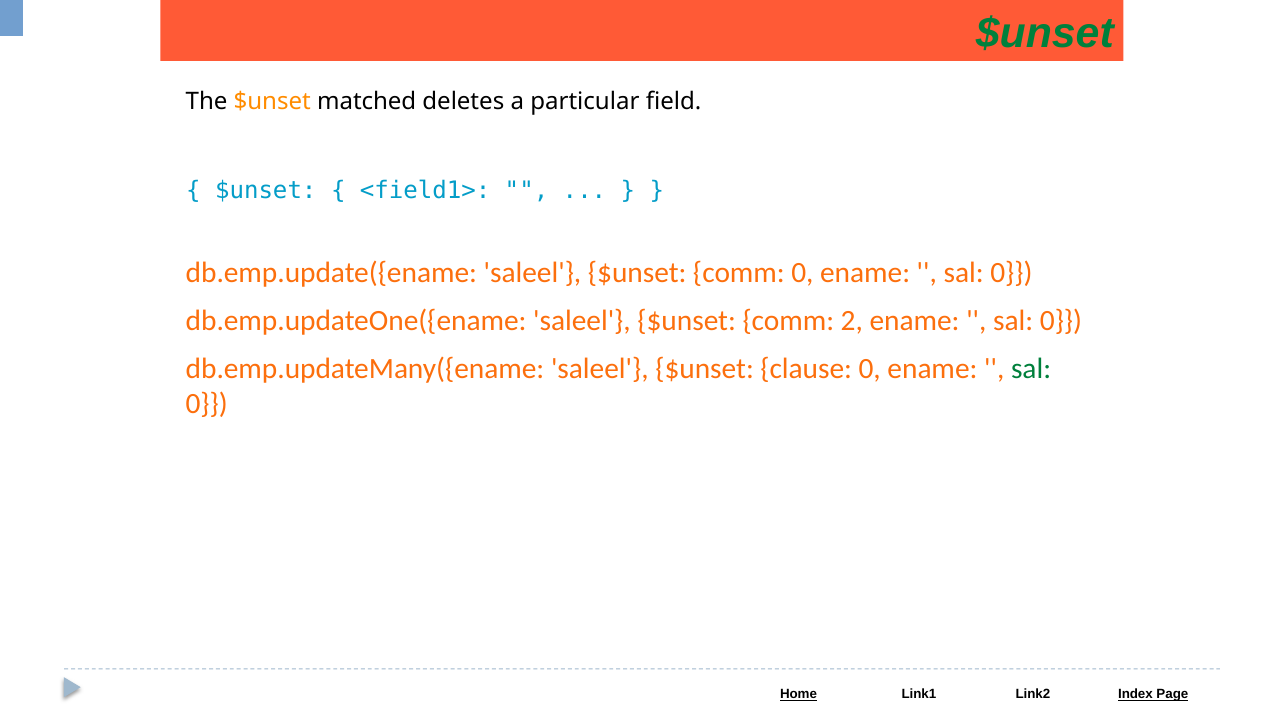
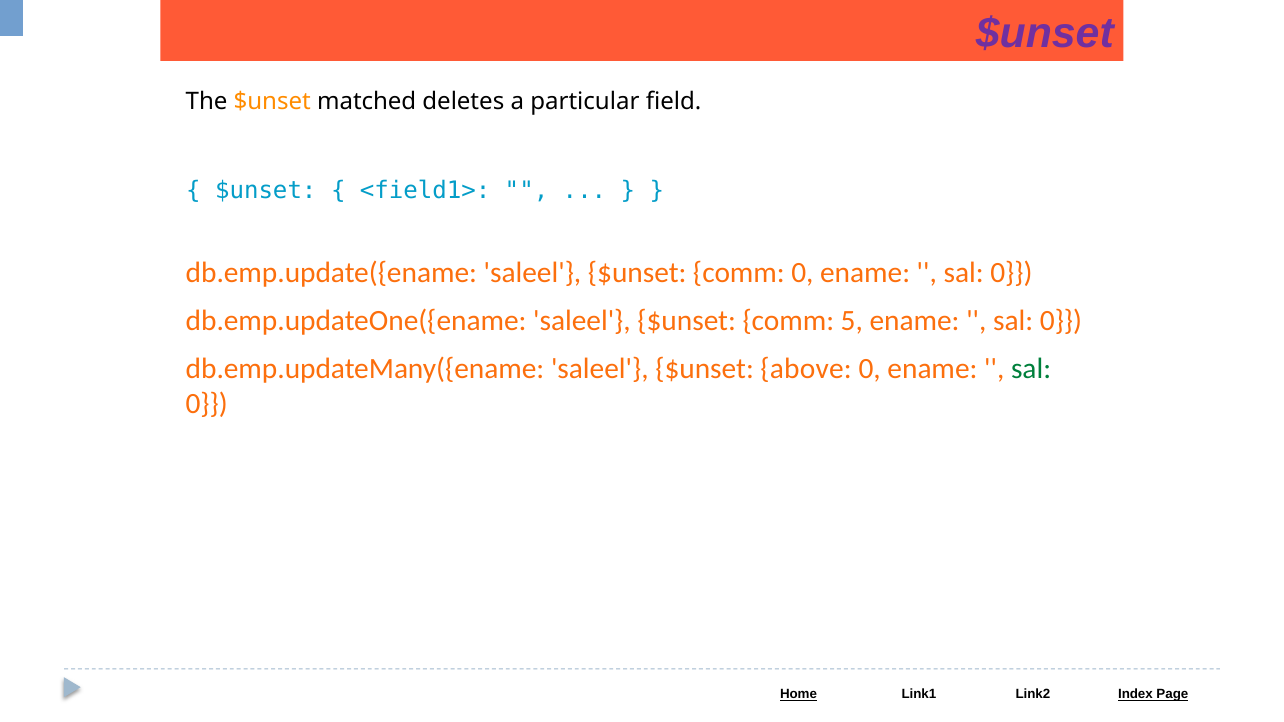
$unset colour: green -> purple (1045, 33)
2: 2 -> 5 (852, 321)
clause: clause -> above (806, 369)
